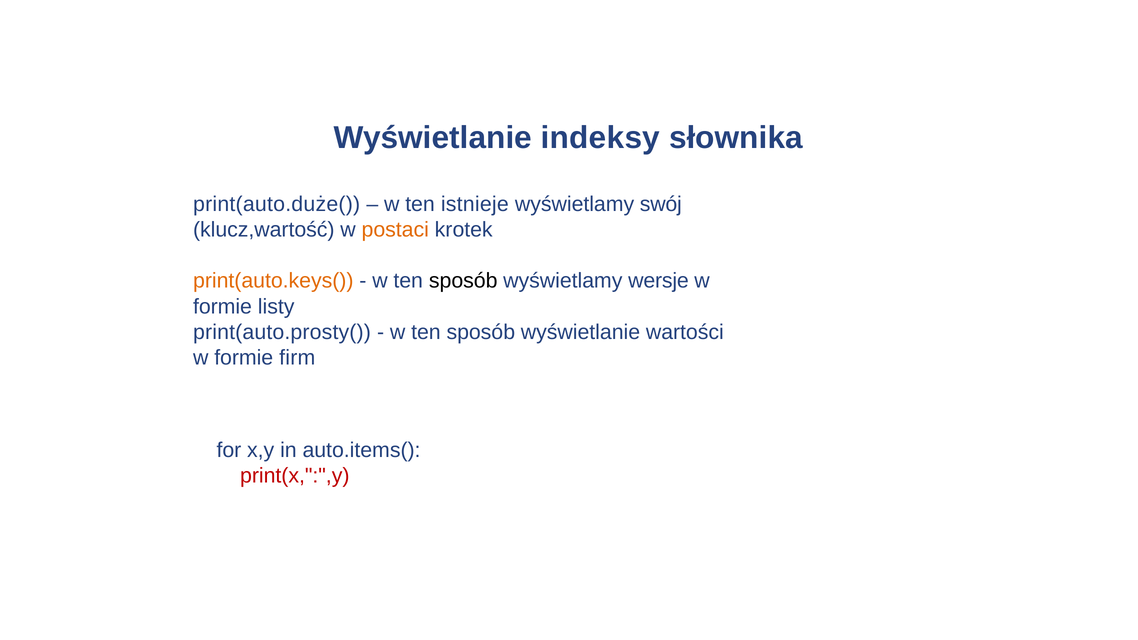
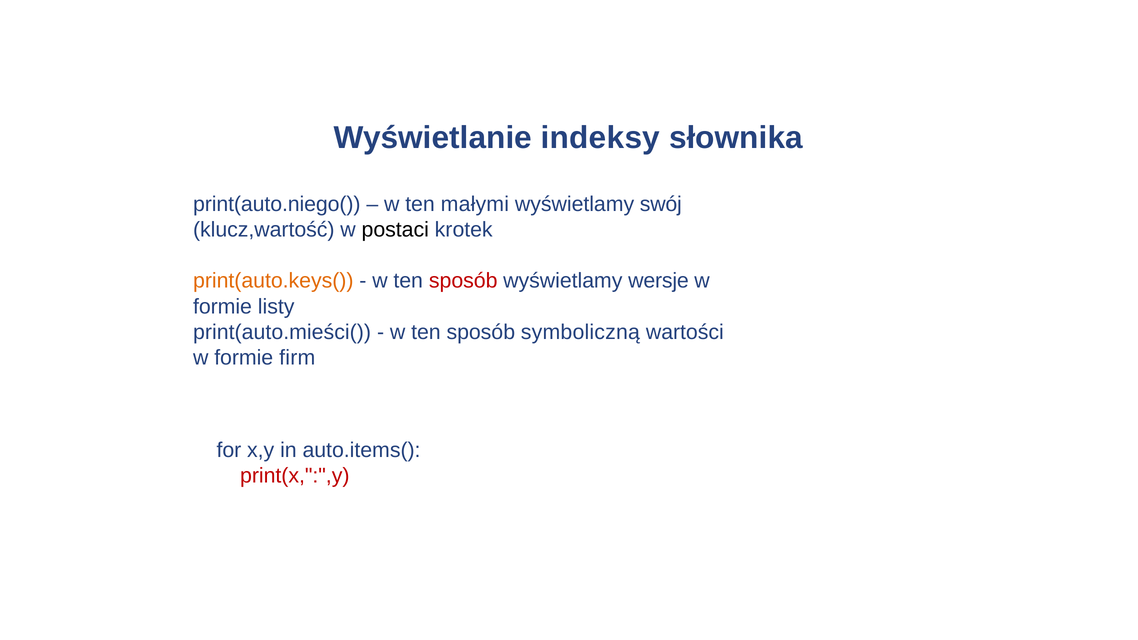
print(auto.duże(: print(auto.duże( -> print(auto.niego( (277, 204)
istnieje: istnieje -> małymi (475, 204)
postaci colour: orange -> black (395, 230)
sposób colour: black -> red (463, 281)
print(auto.prosty(: print(auto.prosty( -> print(auto.mieści( (282, 332)
sposób wyświetlanie: wyświetlanie -> symboliczną (580, 332)
